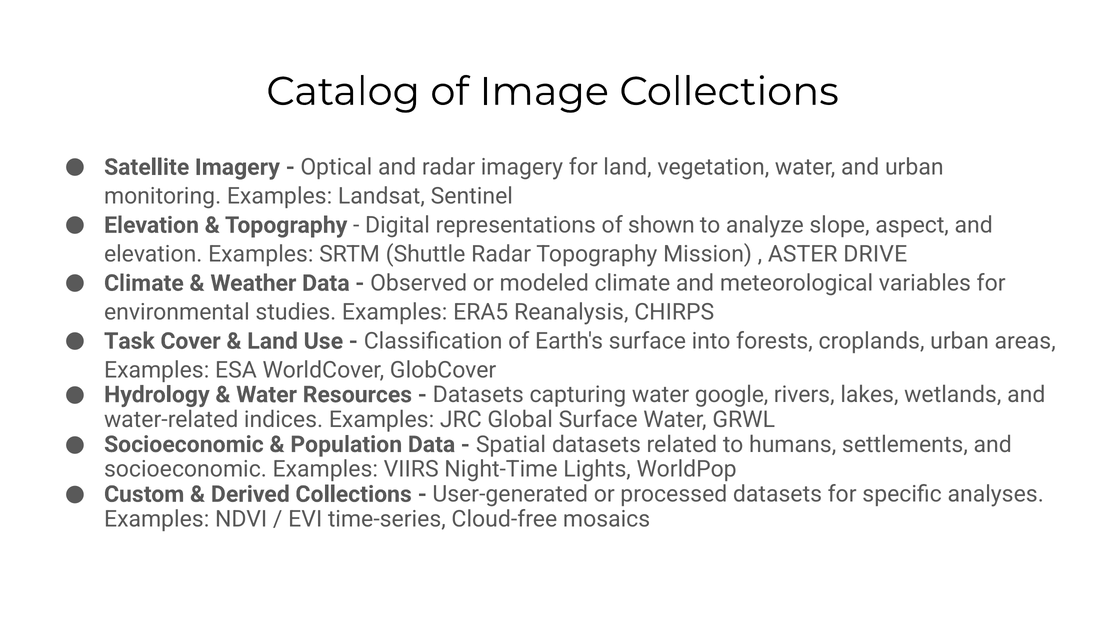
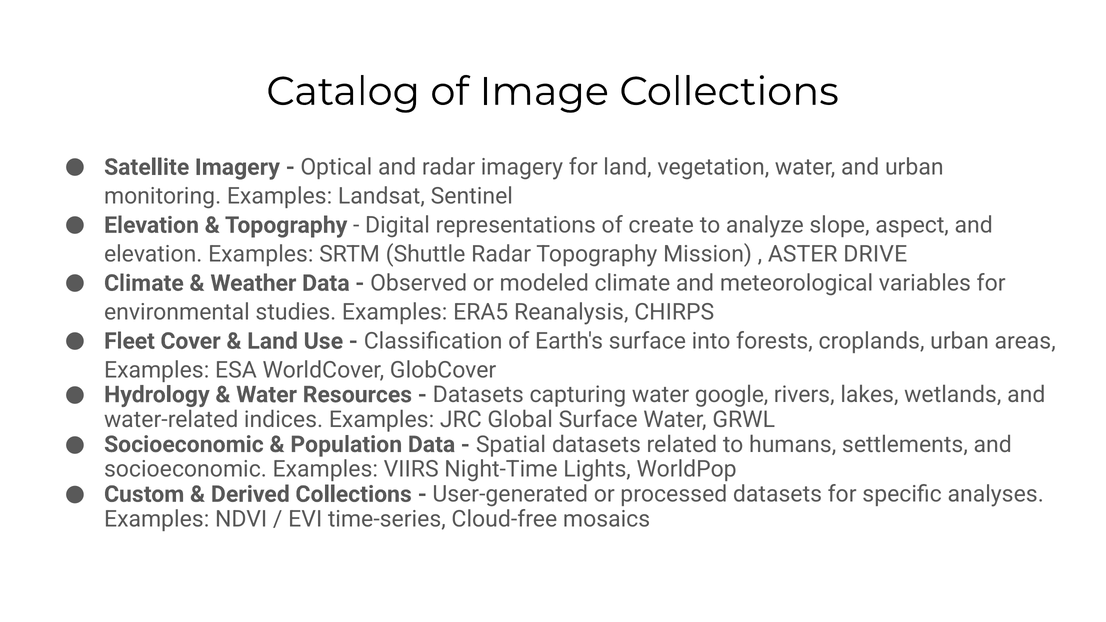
shown: shown -> create (661, 225)
Task: Task -> Fleet (129, 341)
